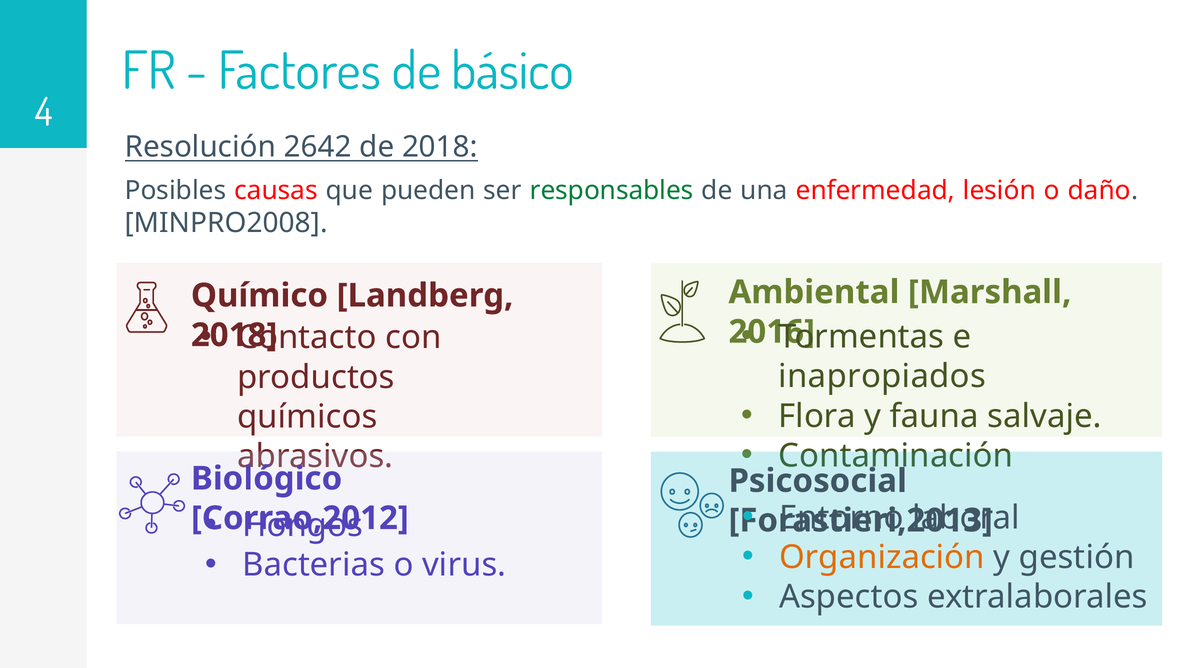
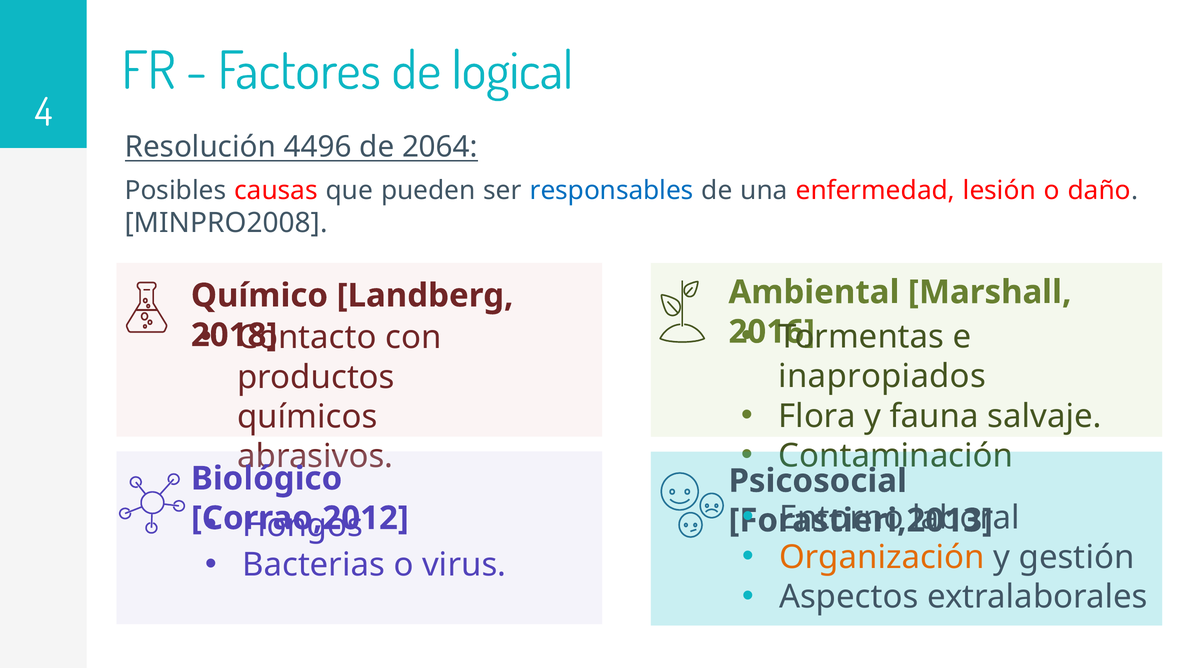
básico: básico -> logical (512, 71)
2642: 2642 -> 4496 (318, 147)
de 2018: 2018 -> 2064 (440, 147)
responsables colour: green -> blue (612, 190)
